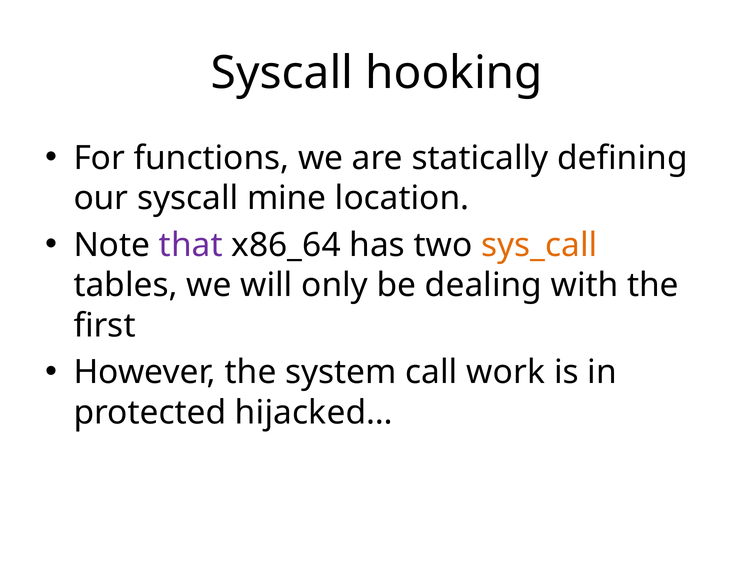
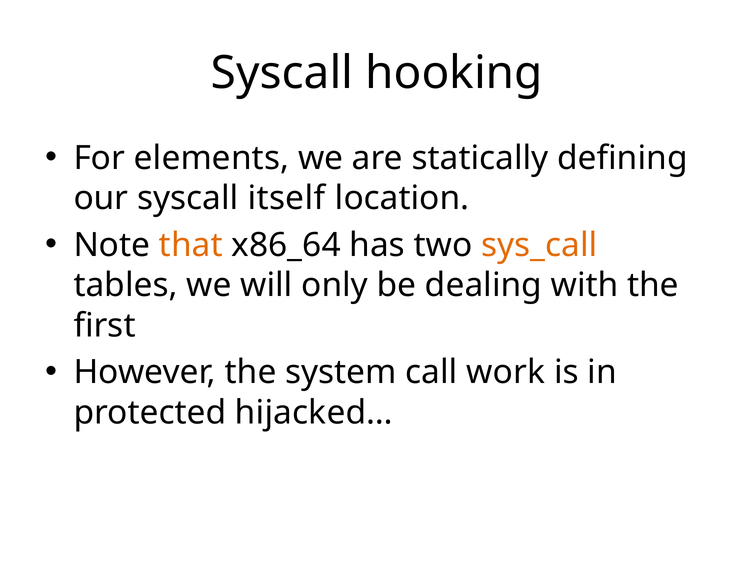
functions: functions -> elements (211, 158)
mine: mine -> itself (286, 198)
that colour: purple -> orange (191, 245)
